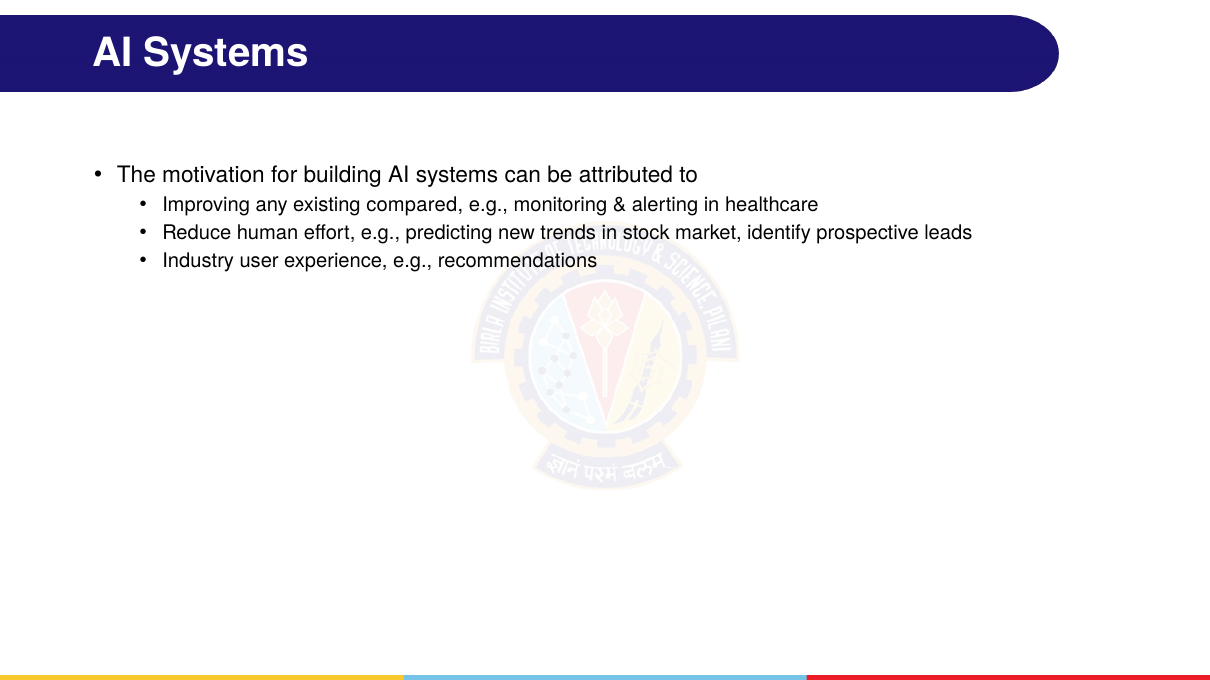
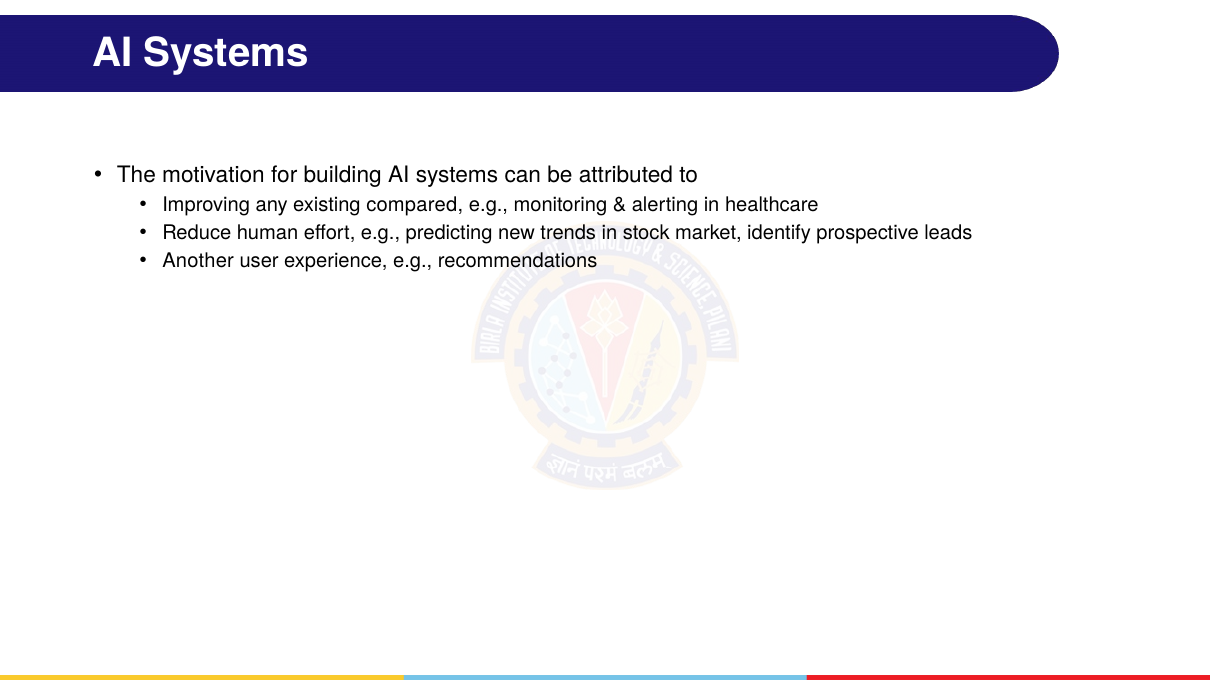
Industry: Industry -> Another (198, 261)
